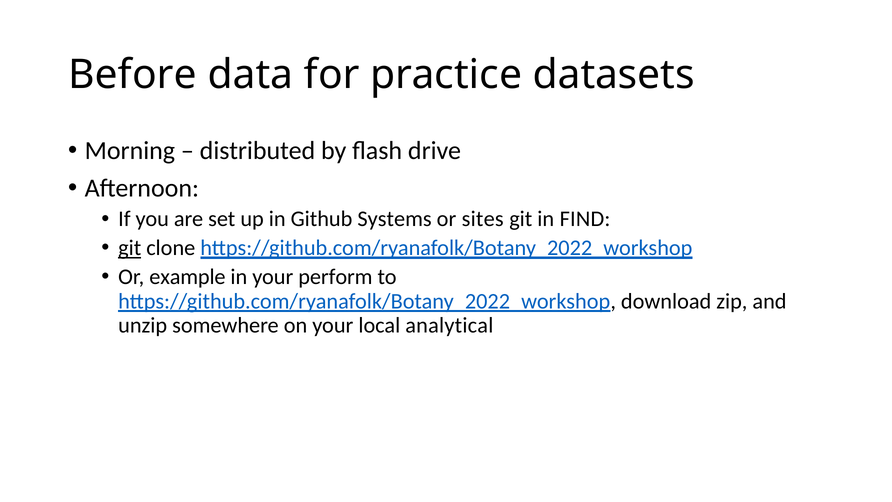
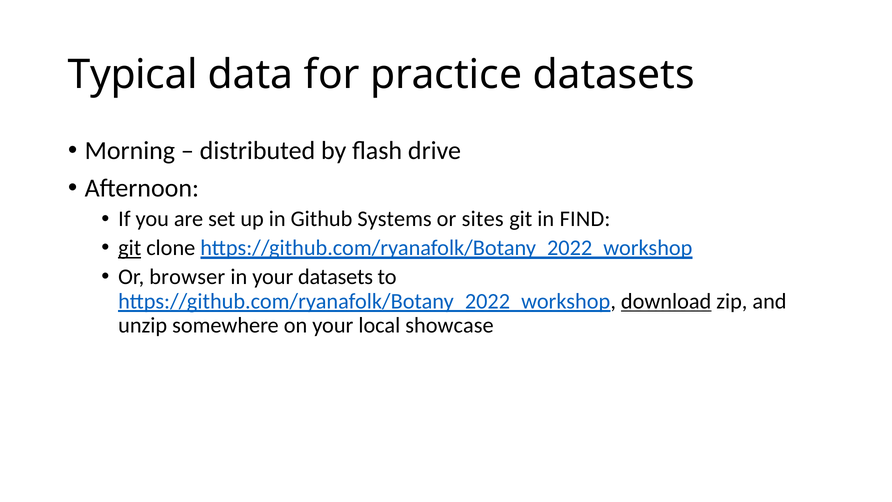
Before: Before -> Typical (133, 75)
example: example -> browser (187, 277)
your perform: perform -> datasets (336, 277)
download underline: none -> present (666, 301)
analytical: analytical -> showcase (449, 325)
